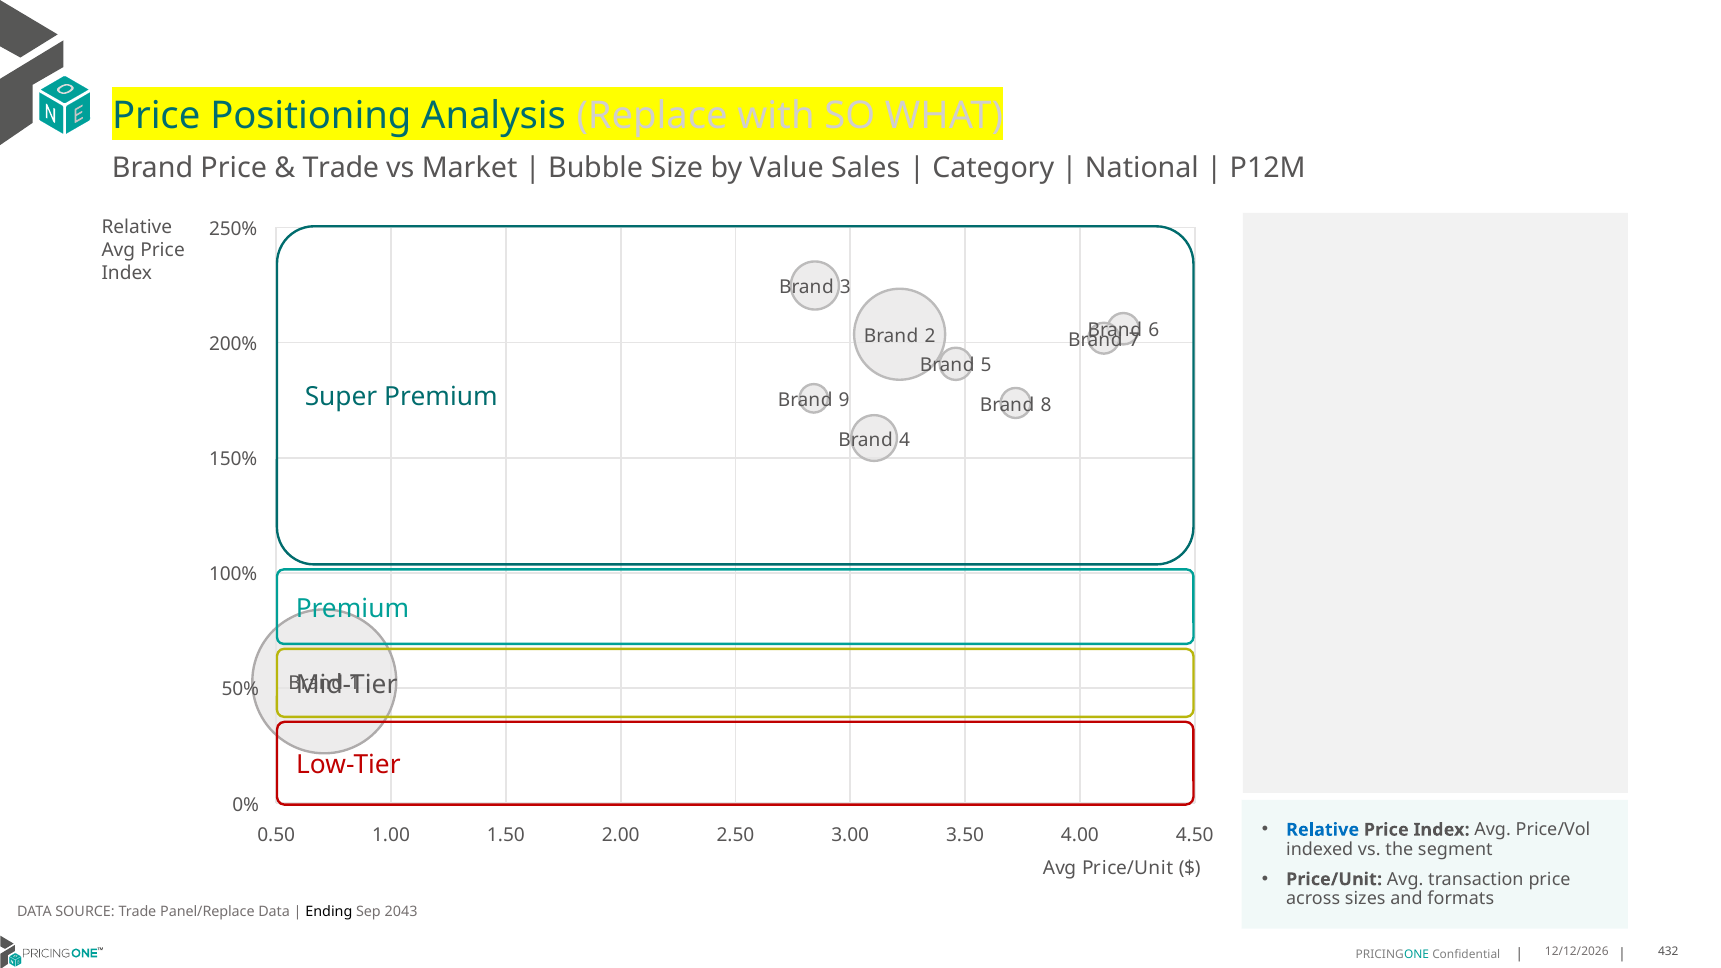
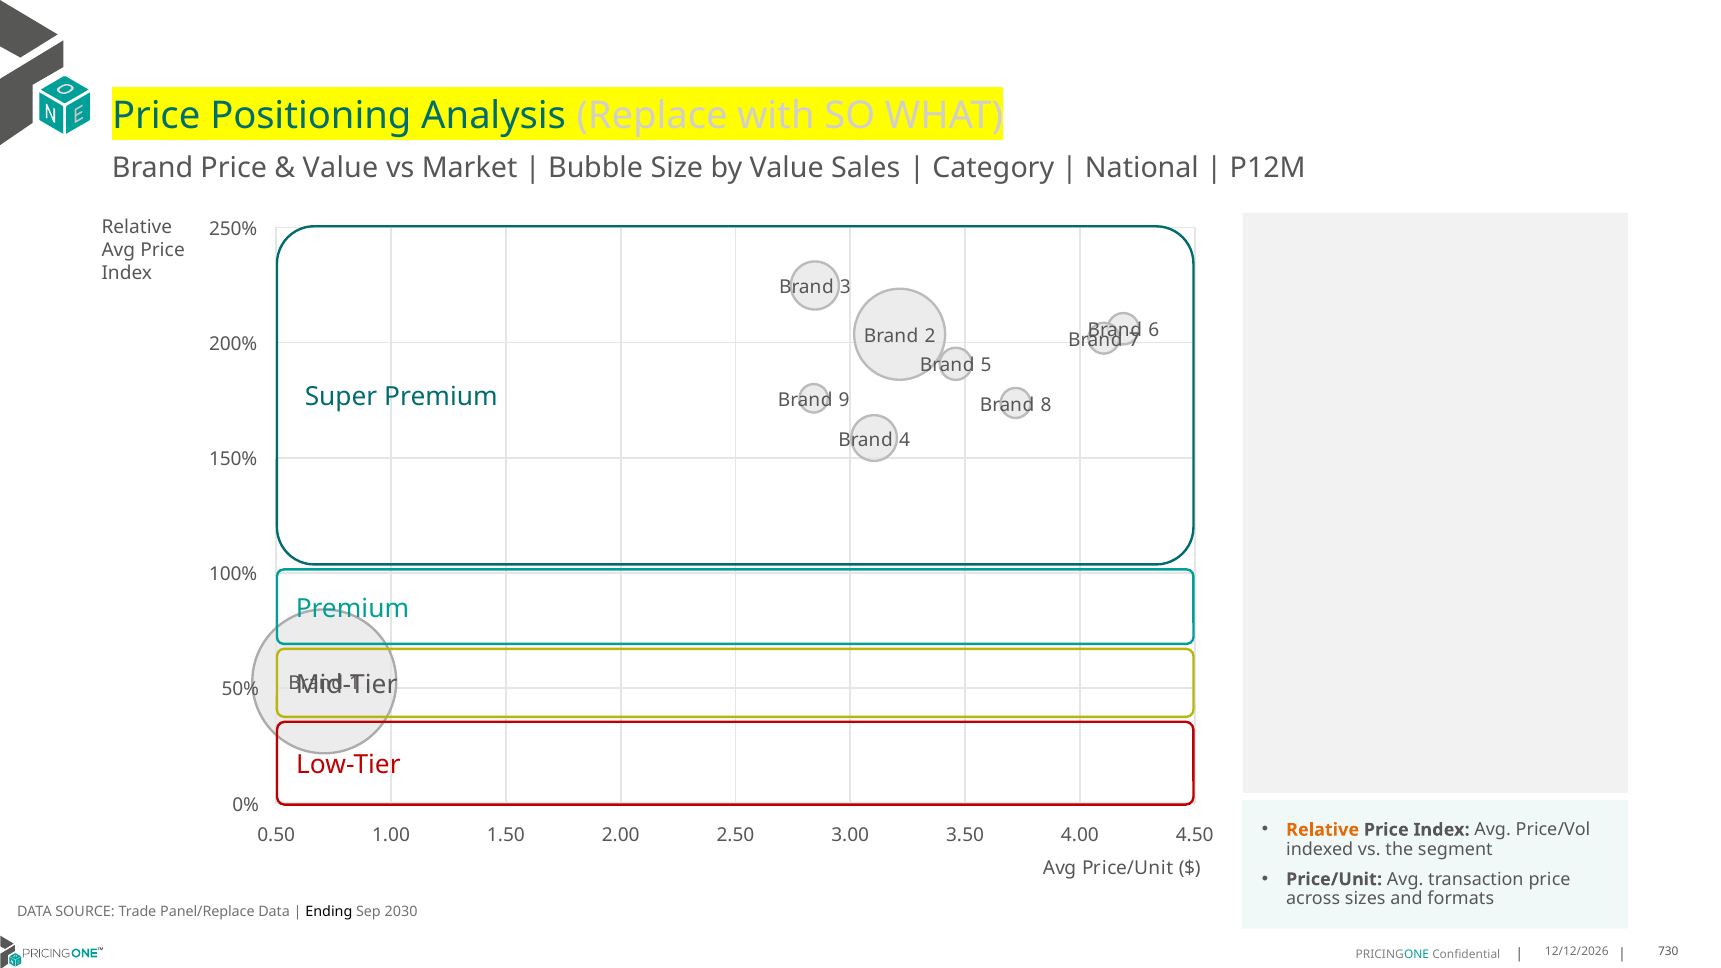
Trade: Trade -> Value (341, 168)
Relative colour: blue -> orange (1323, 830)
2043: 2043 -> 2030 (401, 912)
432: 432 -> 730 (1668, 952)
